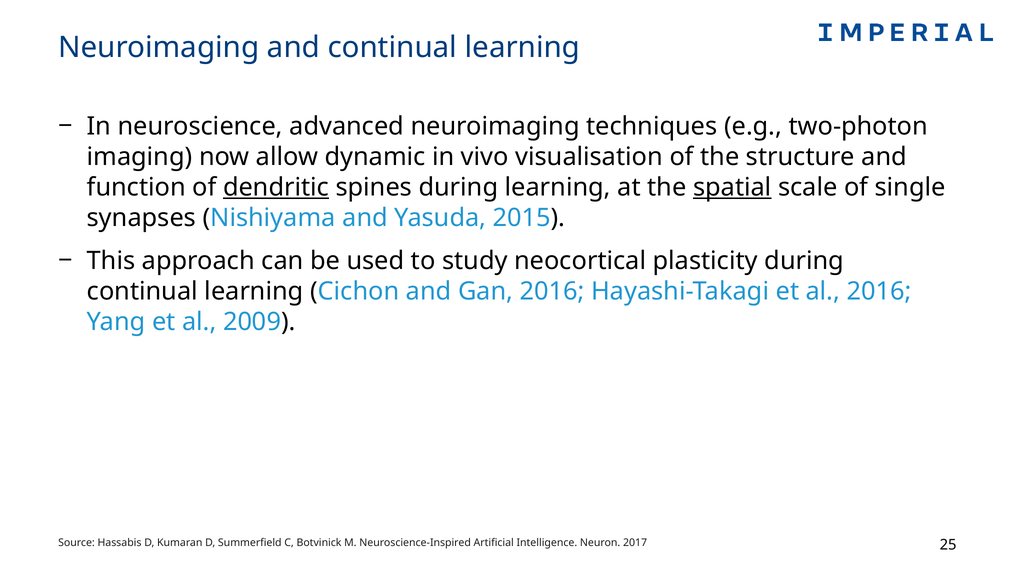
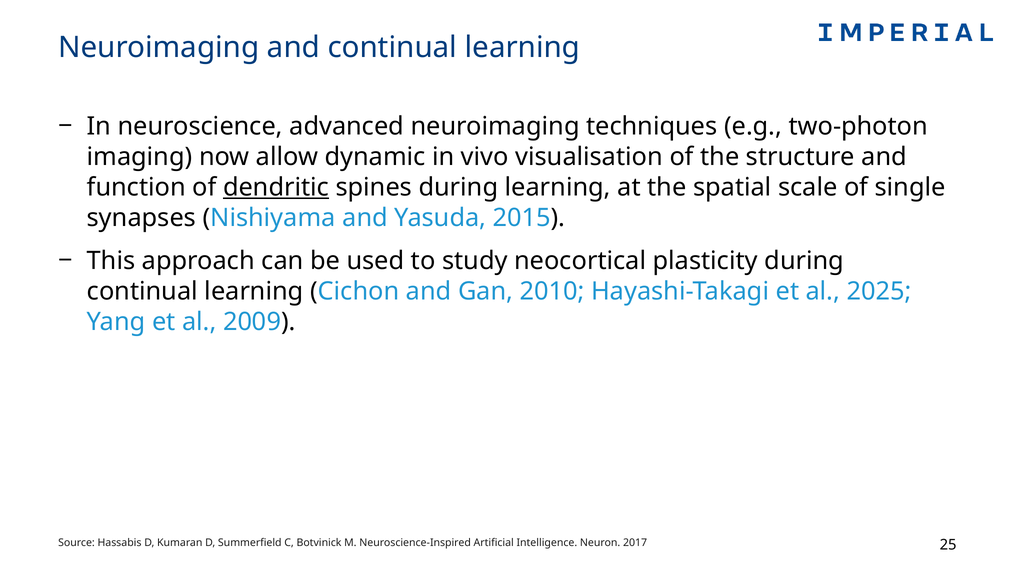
spatial underline: present -> none (732, 187)
Gan 2016: 2016 -> 2010 (552, 291)
al 2016: 2016 -> 2025 (879, 291)
